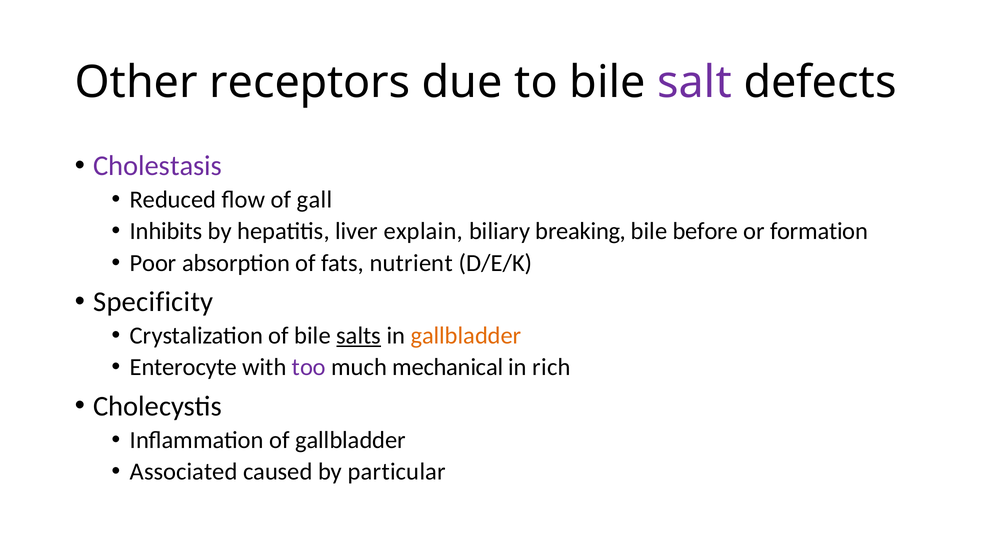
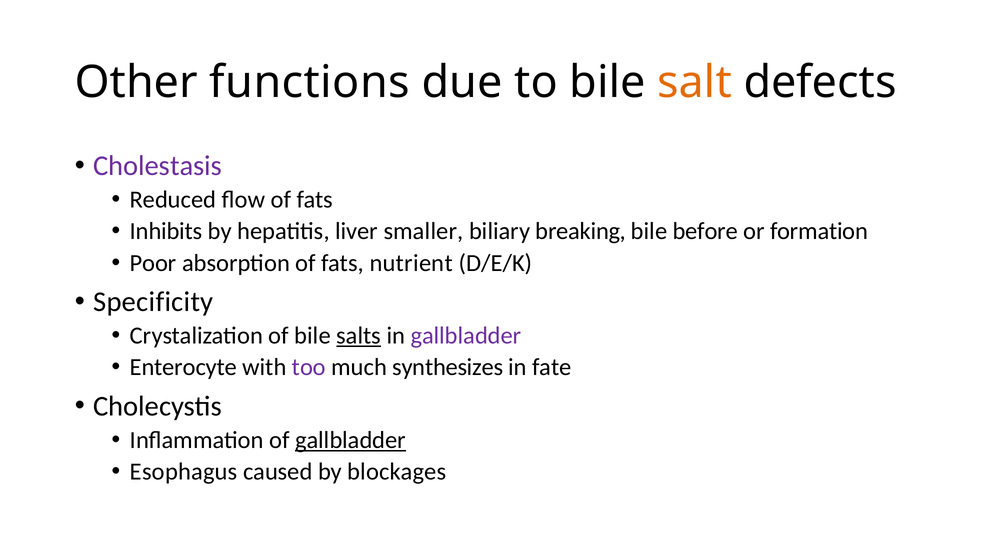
receptors: receptors -> functions (310, 82)
salt colour: purple -> orange (695, 82)
flow of gall: gall -> fats (315, 200)
explain: explain -> smaller (423, 231)
gallbladder colour: orange -> purple (466, 336)
mechanical: mechanical -> synthesizes (448, 367)
rich: rich -> fate (552, 367)
gallbladder underline: none -> present (351, 440)
Associated: Associated -> Esophagus (184, 471)
particular: particular -> blockages (397, 471)
